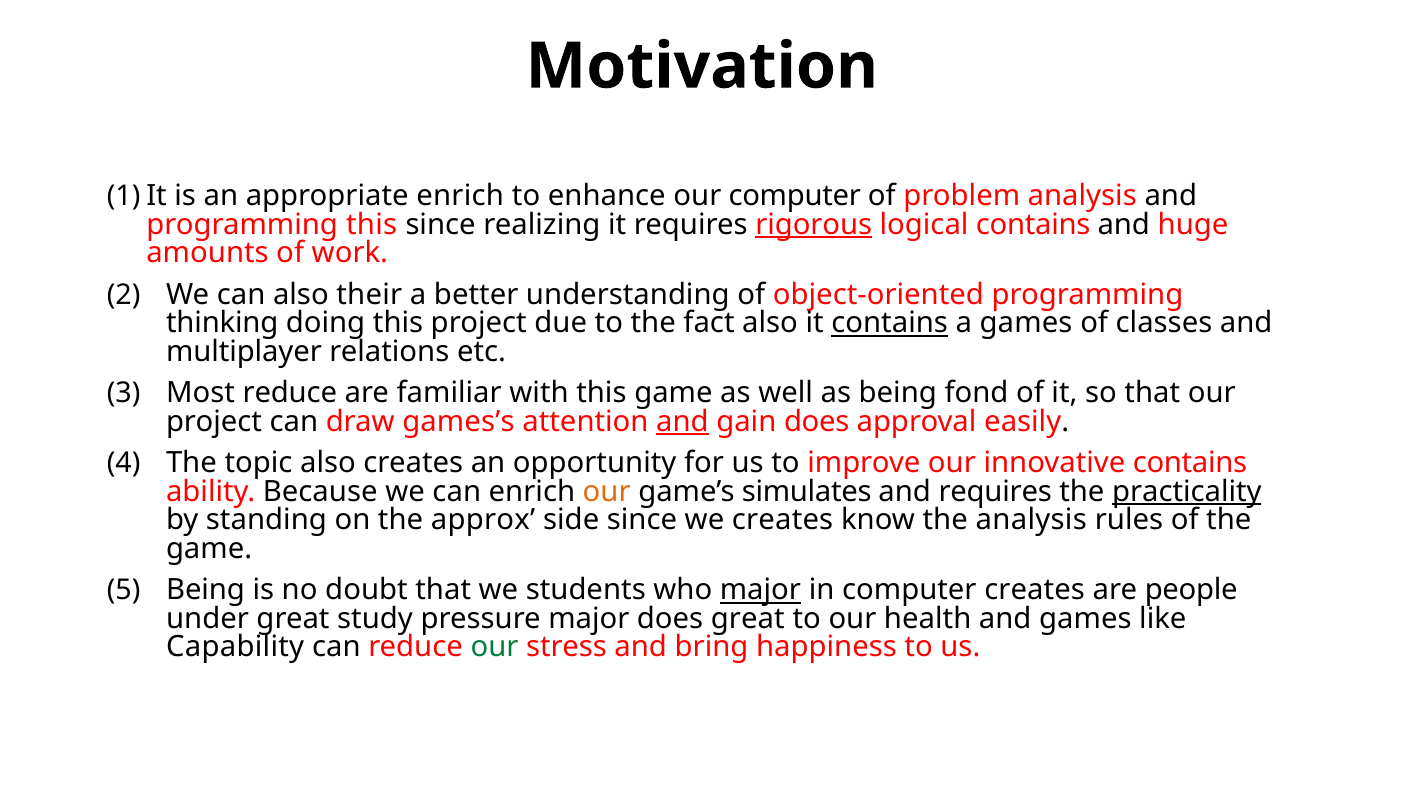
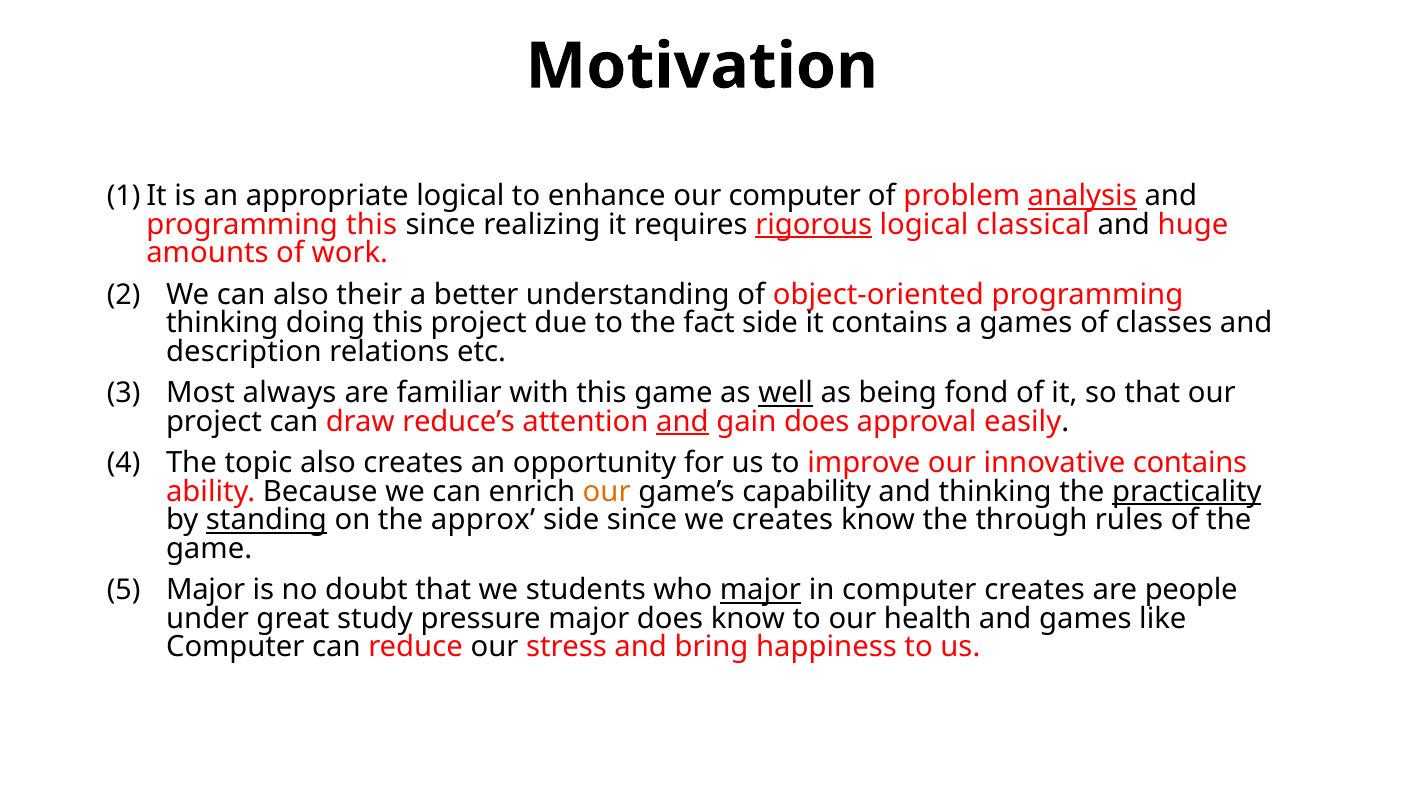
appropriate enrich: enrich -> logical (460, 196)
analysis underline: none -> present (1082, 196)
logical contains: contains -> classical (1033, 225)
fact also: also -> side (770, 323)
contains underline: present -> none (890, 323)
multiplayer: multiplayer -> description (244, 352)
Most reduce: reduce -> always (290, 393)
well underline: none -> present (786, 393)
games’s: games’s -> reduce’s (459, 422)
simulates: simulates -> capability (807, 492)
and requires: requires -> thinking (995, 492)
standing underline: none -> present (266, 520)
the analysis: analysis -> through (1031, 520)
Being: Being -> Major (206, 590)
does great: great -> know (748, 618)
Capability: Capability -> Computer (235, 647)
our colour: green -> black (495, 647)
